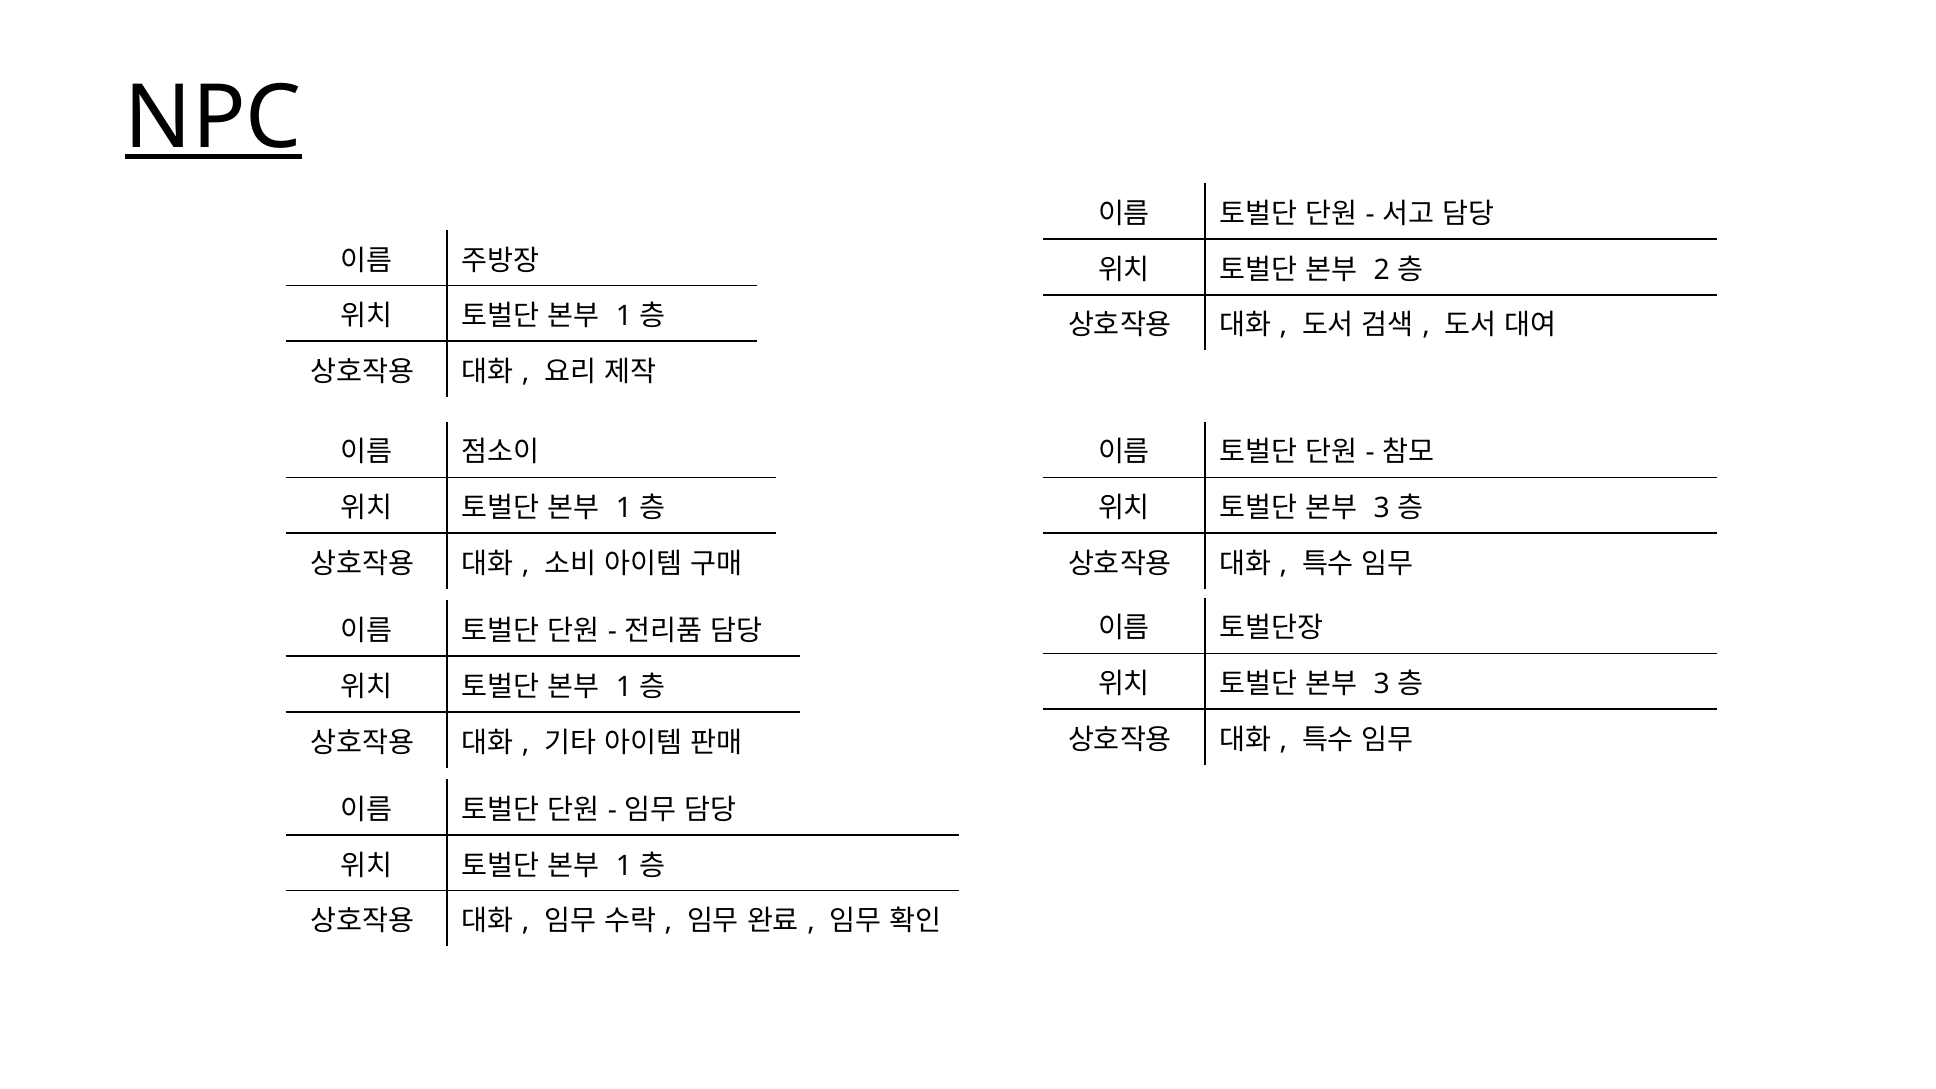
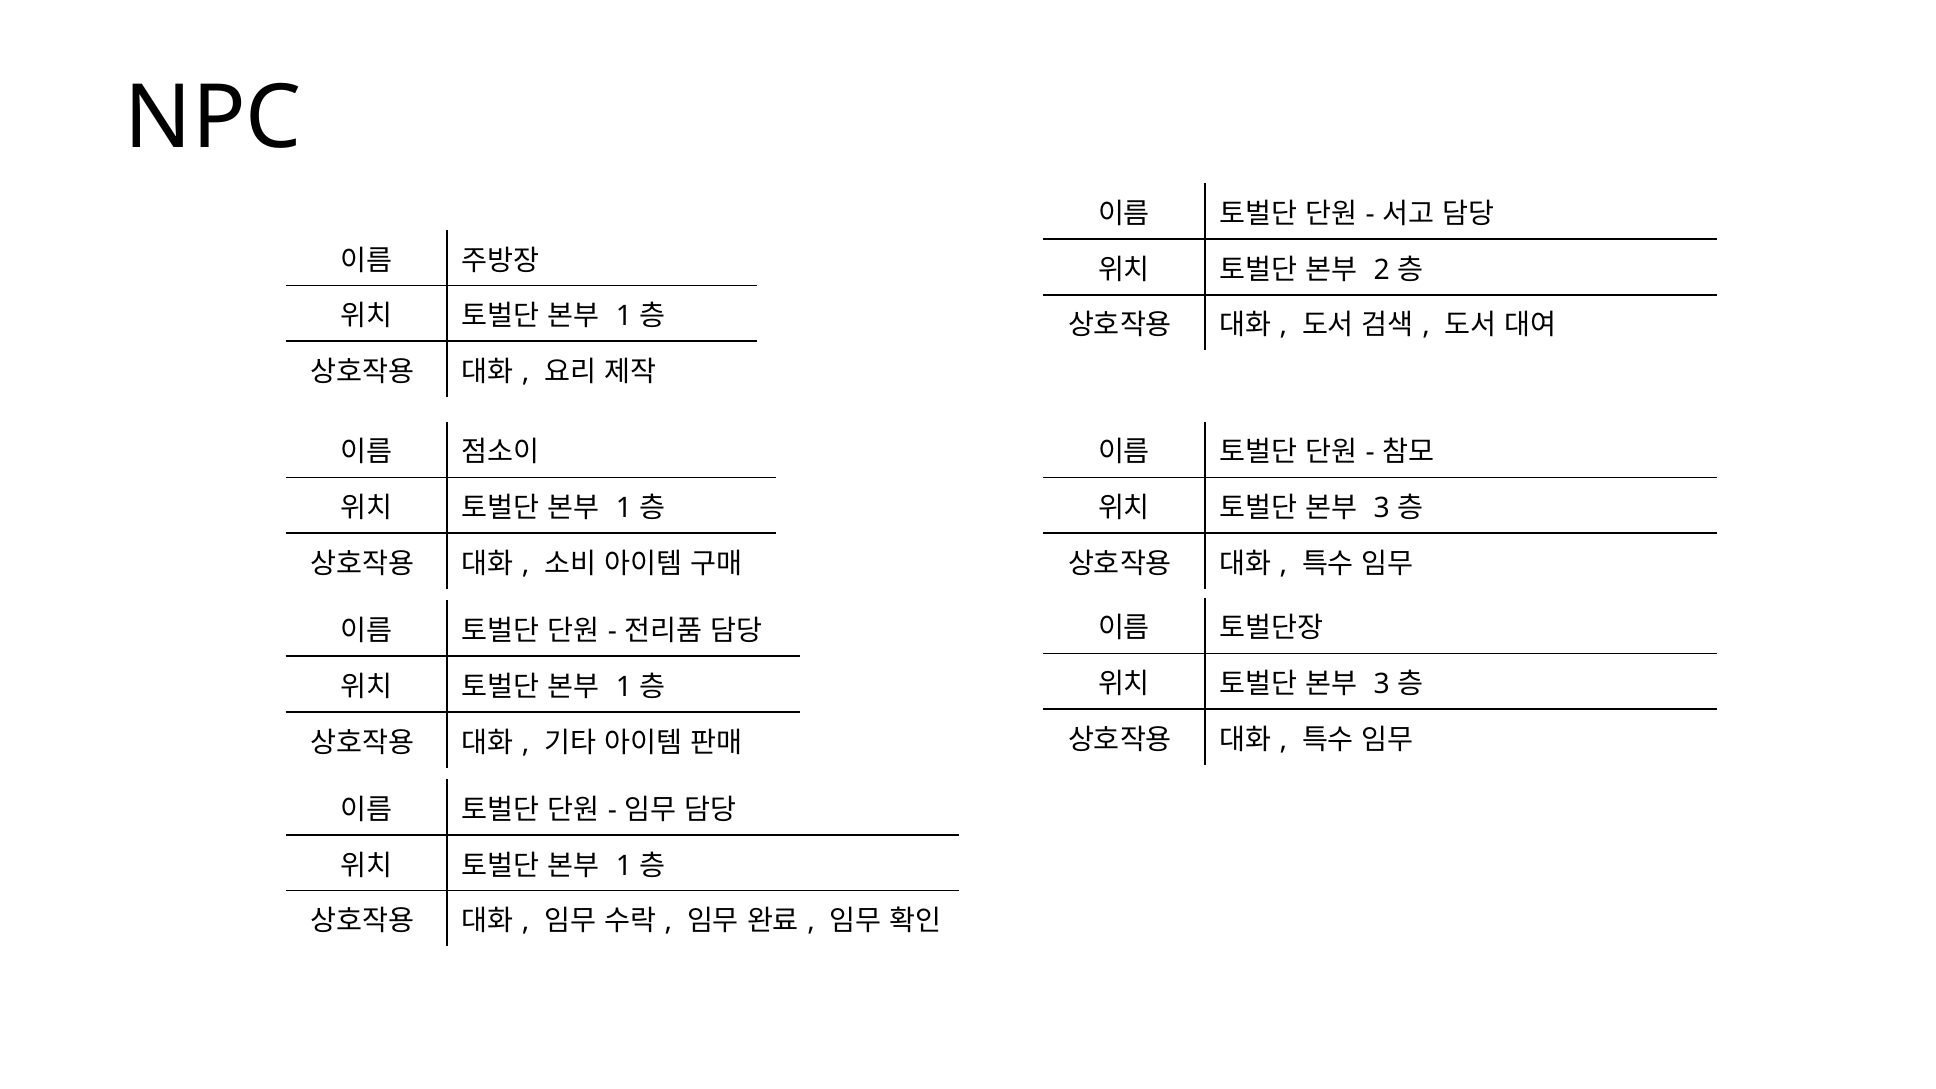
NPC underline: present -> none (213, 118)
